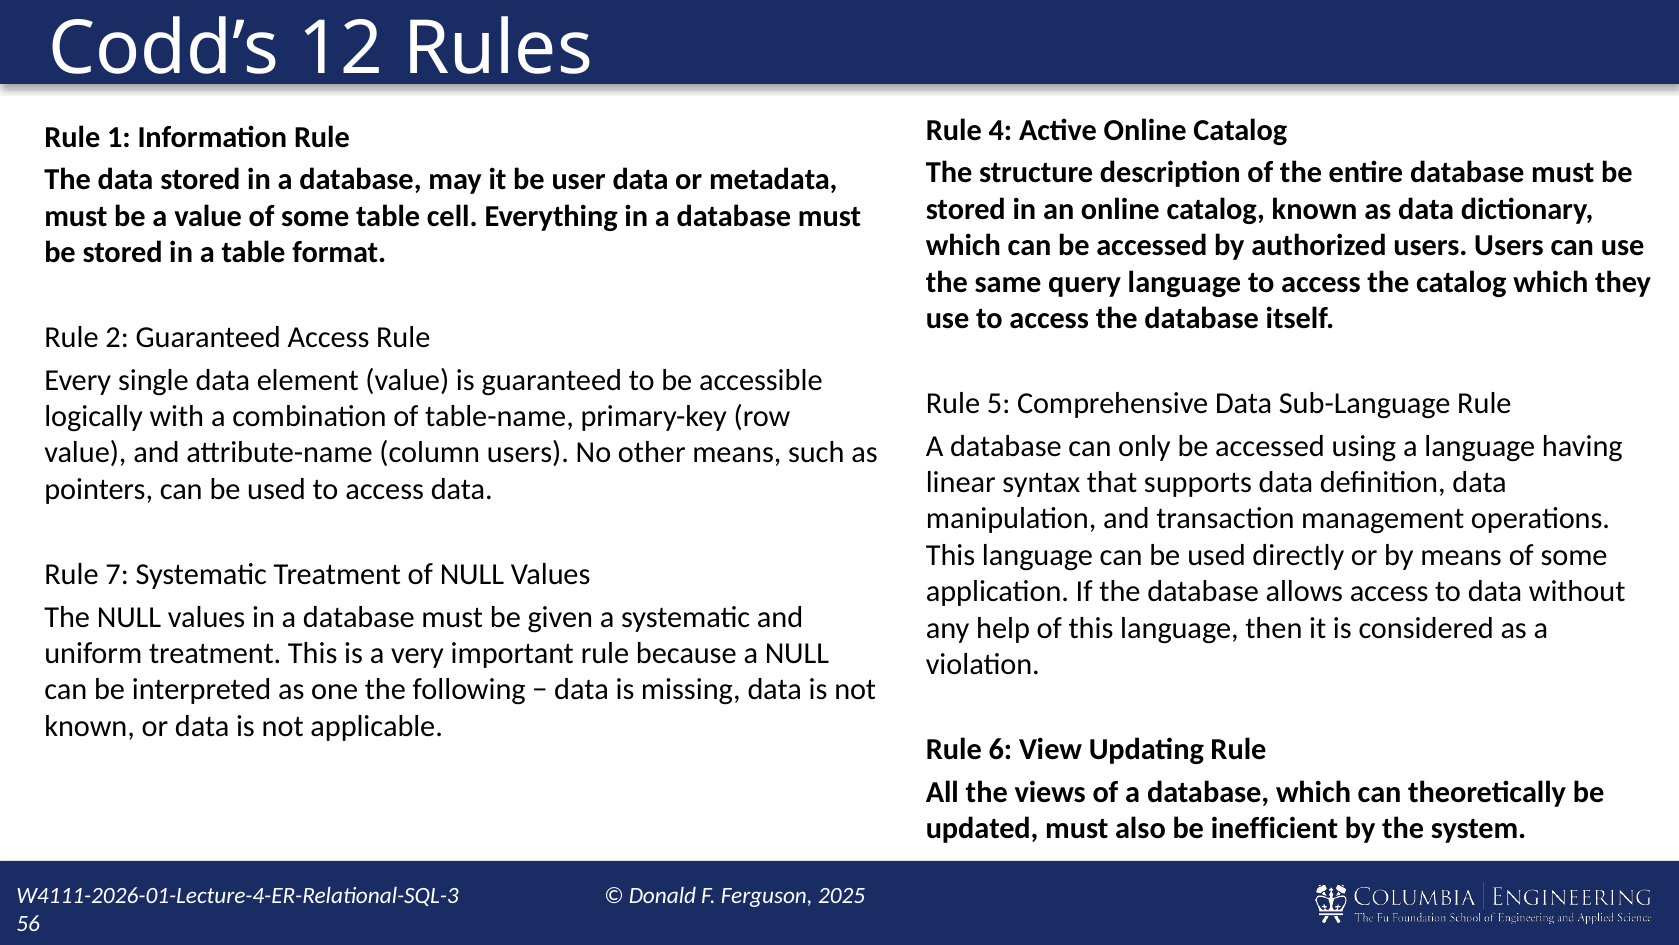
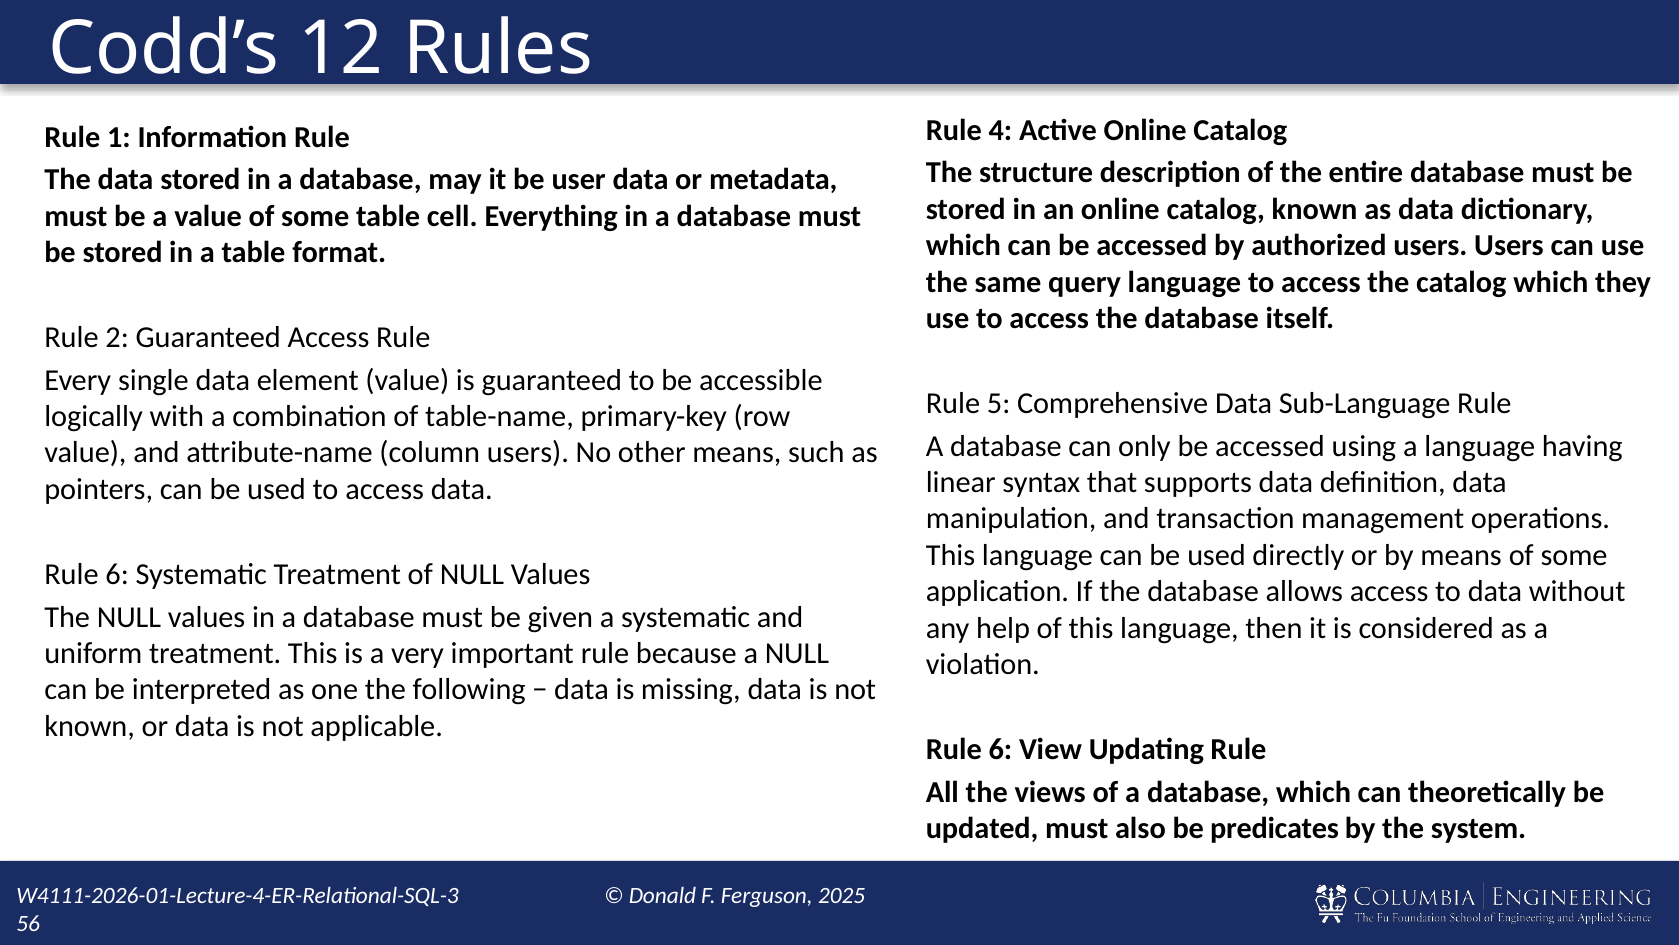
7: 7 -> 6 (117, 574)
inefficient: inefficient -> predicates (1275, 828)
